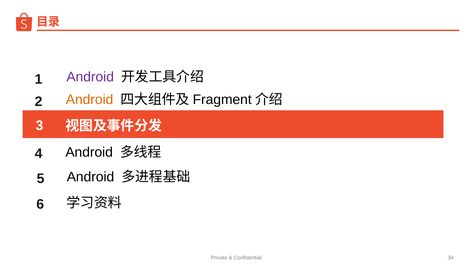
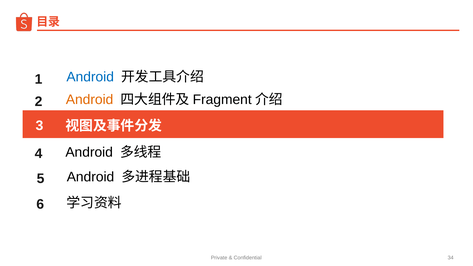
Android colour: purple -> blue (90, 77)
